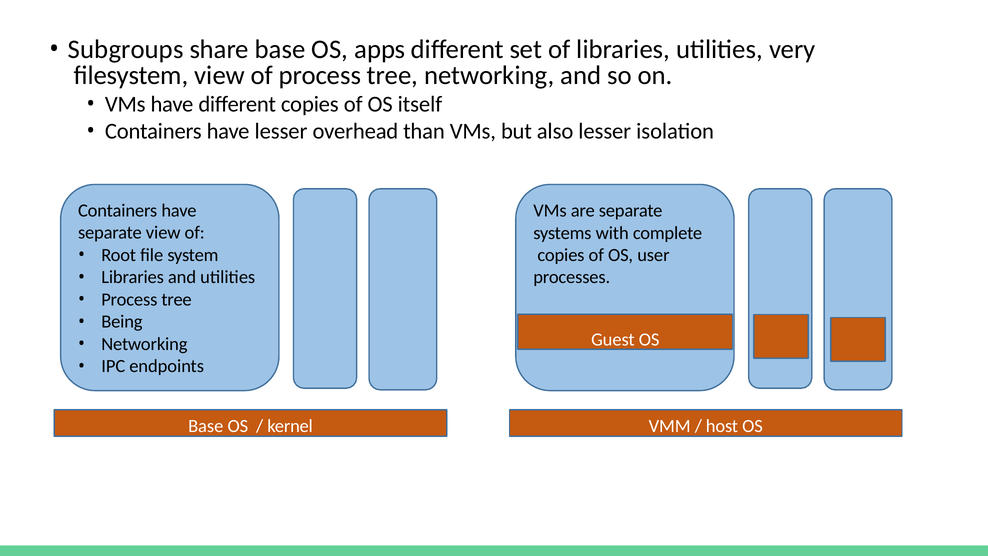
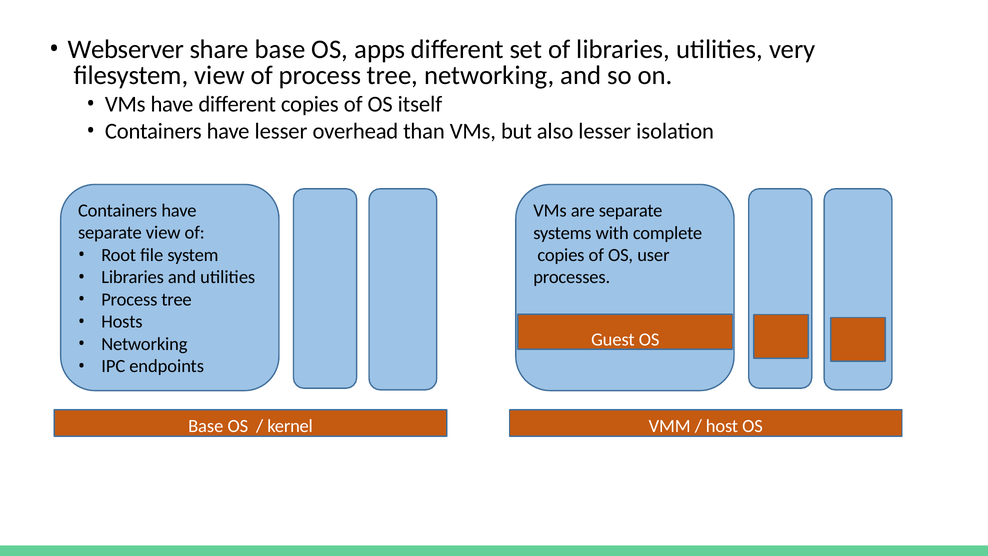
Subgroups: Subgroups -> Webserver (126, 50)
Being: Being -> Hosts (122, 322)
